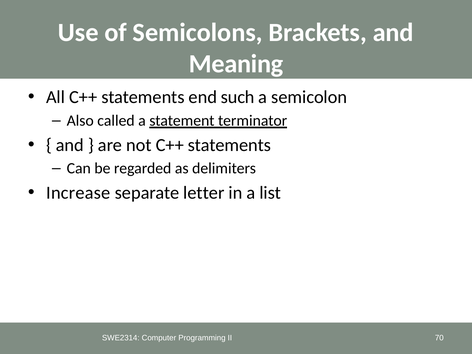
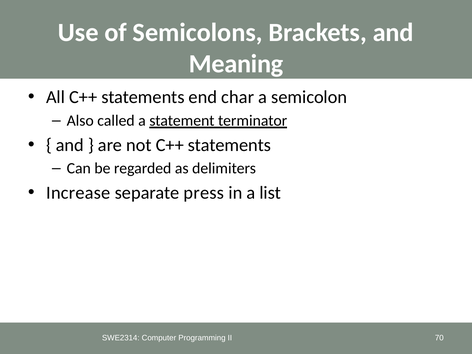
such: such -> char (238, 97)
letter: letter -> press (204, 193)
